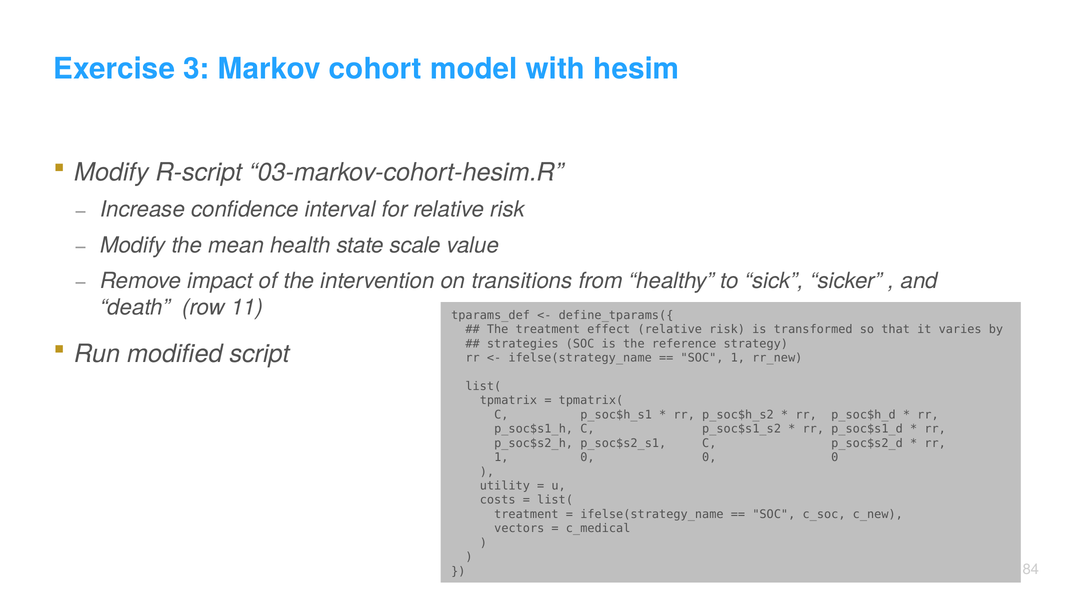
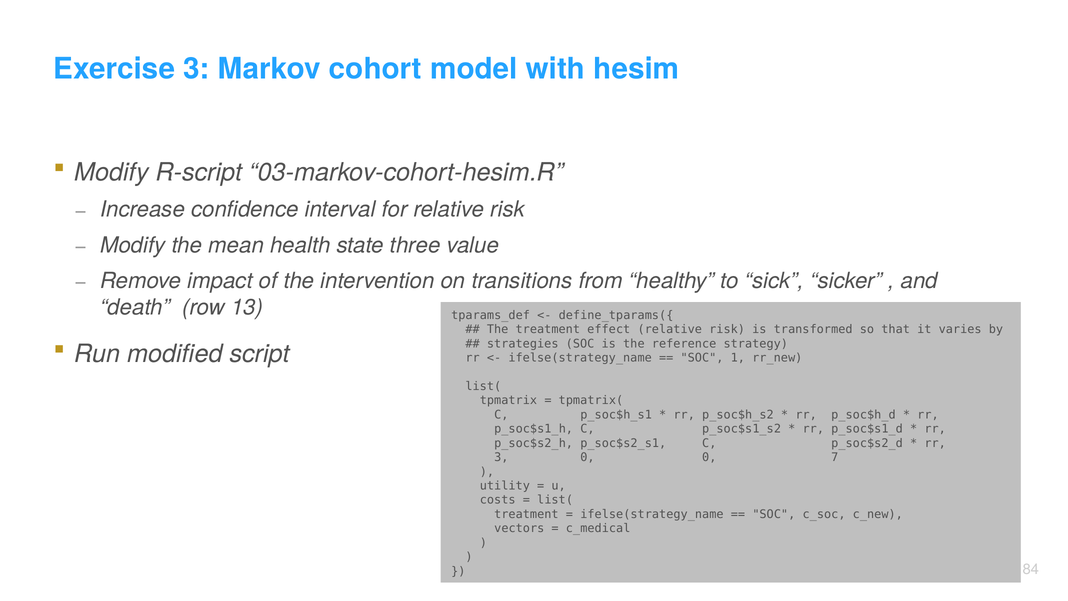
scale: scale -> three (415, 245)
11: 11 -> 13 (247, 307)
1: 1 -> 3 (501, 457)
0 0 0: 0 -> 7 (835, 457)
